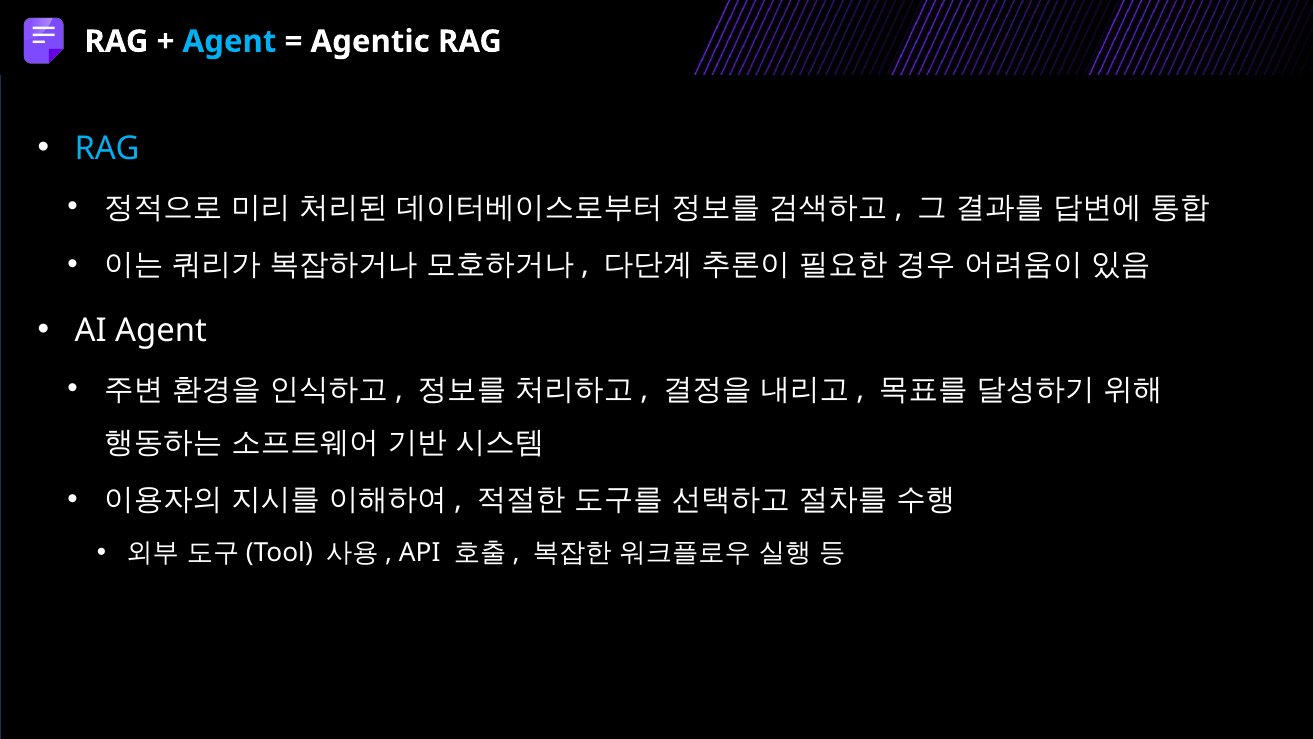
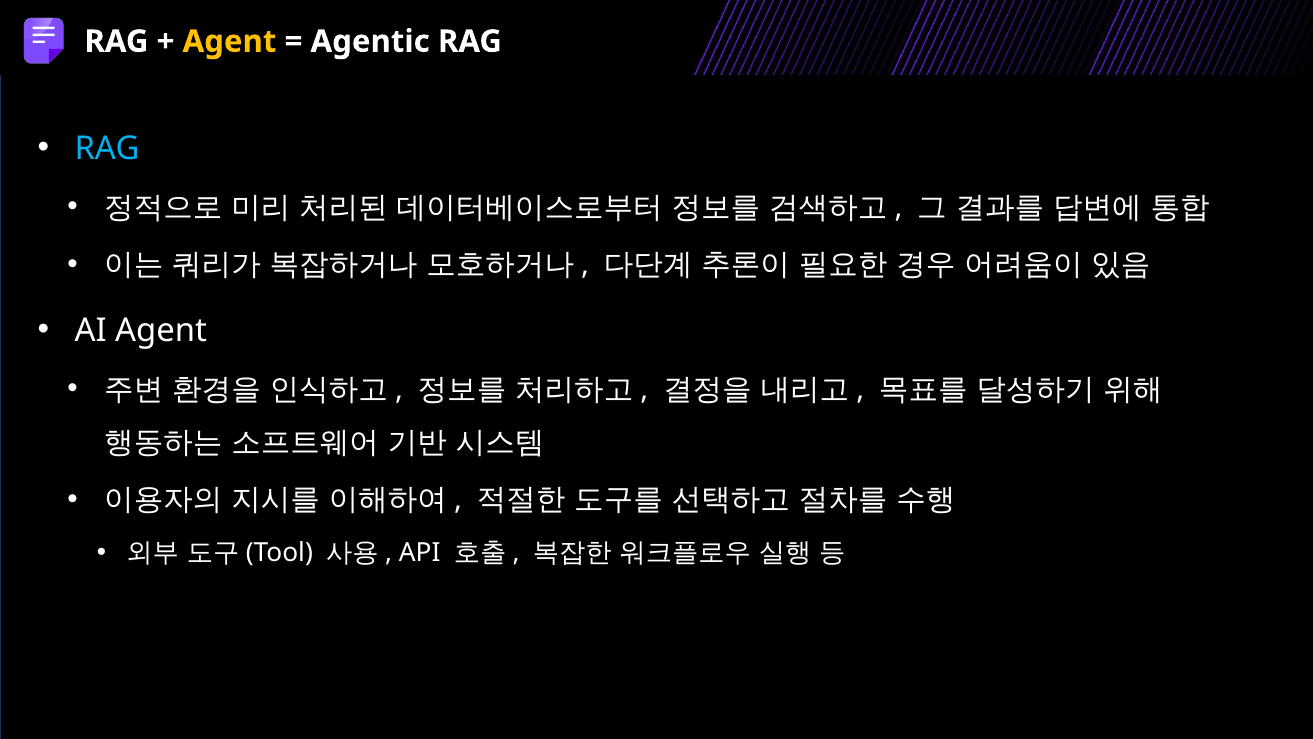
Agent colour: light blue -> yellow (229, 41)
